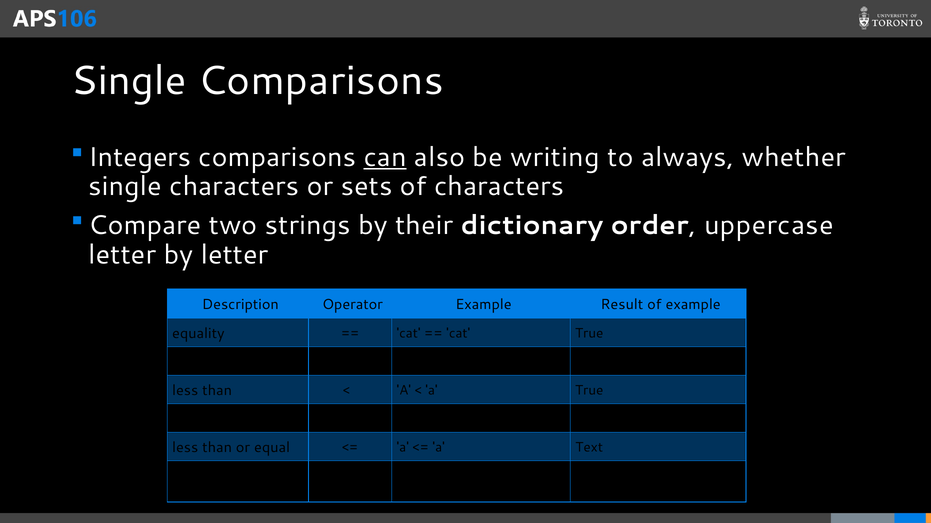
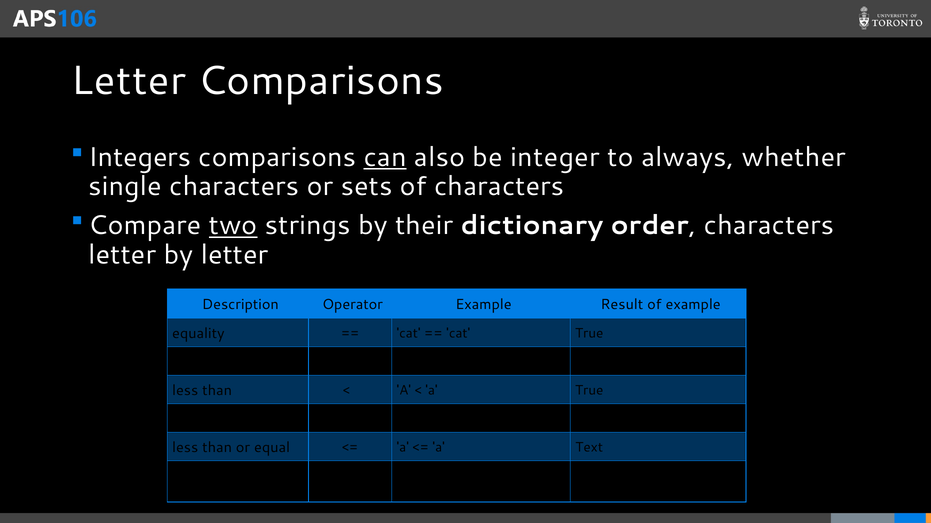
Single: Single -> Letter (129, 81)
writing: writing -> integer (555, 157)
two underline: none -> present (233, 226)
order uppercase: uppercase -> characters (769, 226)
